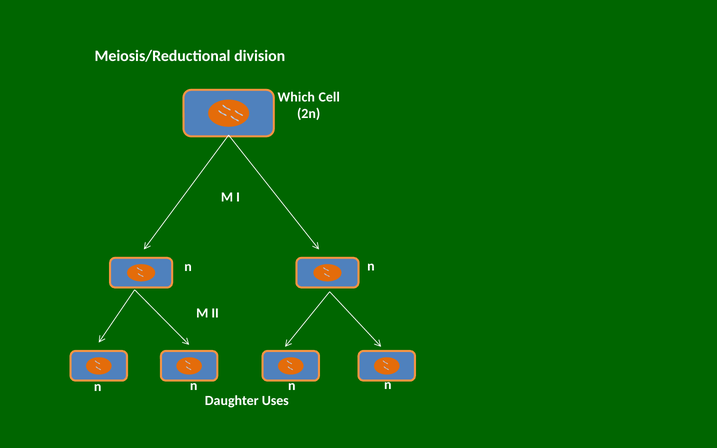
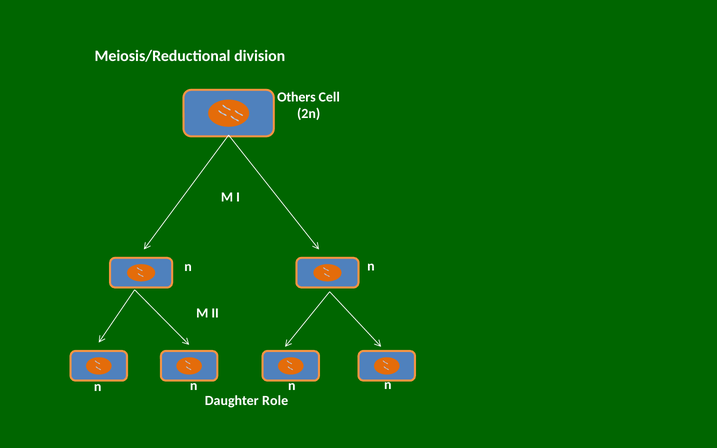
Which: Which -> Others (296, 97)
Uses: Uses -> Role (275, 401)
